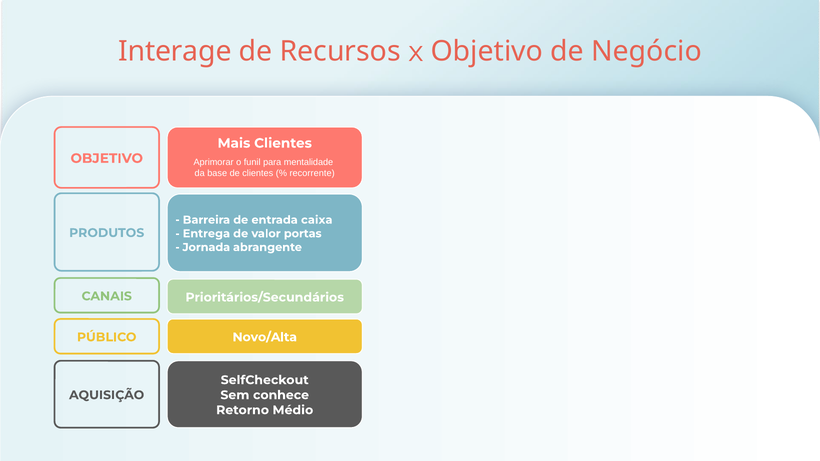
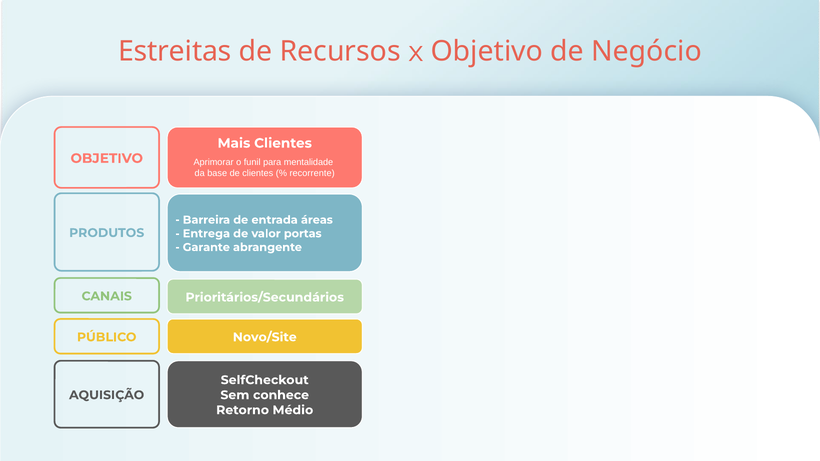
Interage: Interage -> Estreitas (175, 52)
caixa: caixa -> áreas (317, 220)
Jornada: Jornada -> Garante (206, 247)
Novo/Alta: Novo/Alta -> Novo/Site (265, 337)
